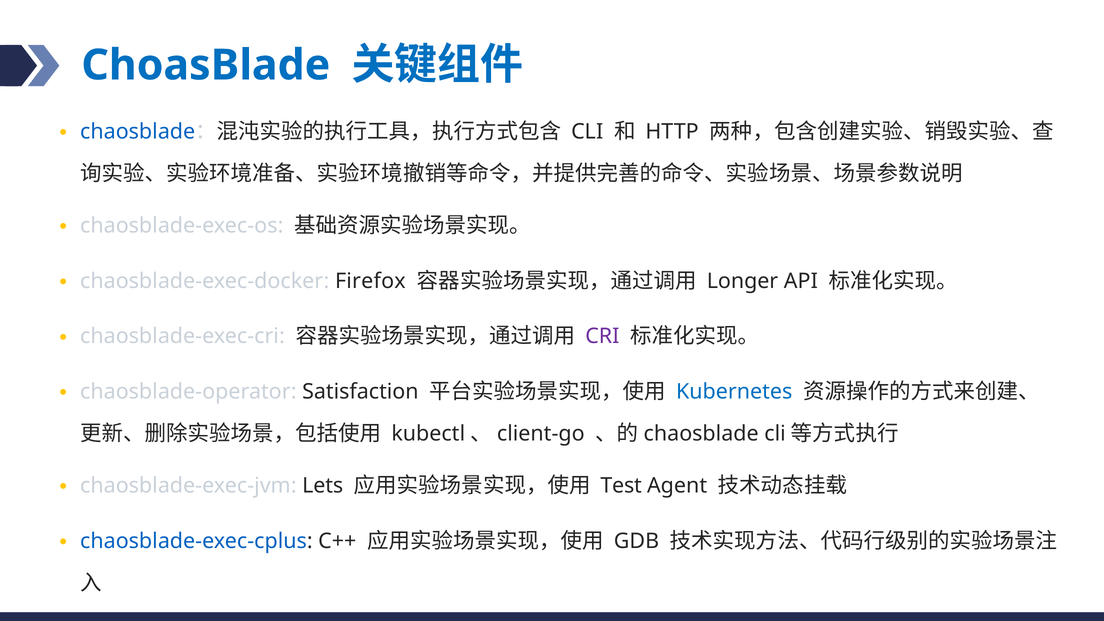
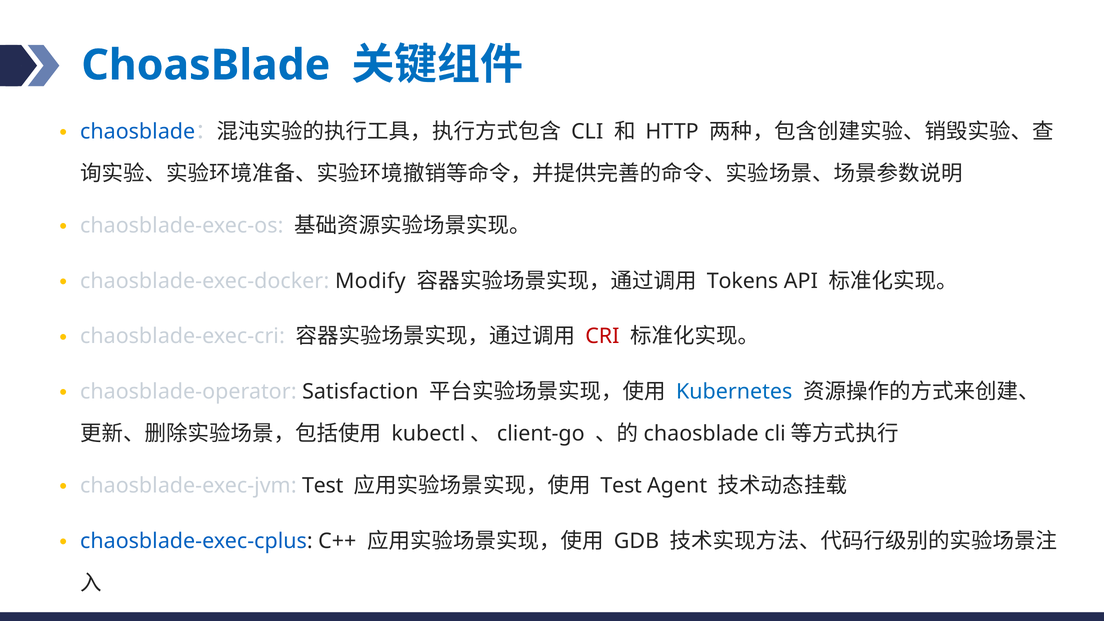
Firefox: Firefox -> Modify (370, 281)
Longer: Longer -> Tokens (743, 281)
CRI colour: purple -> red (602, 336)
chaosblade-exec-jvm Lets: Lets -> Test (323, 486)
